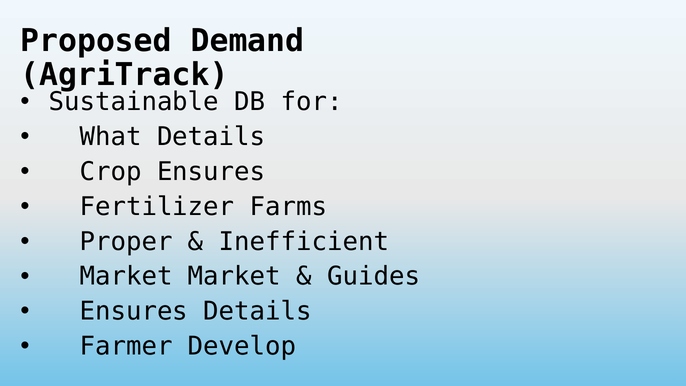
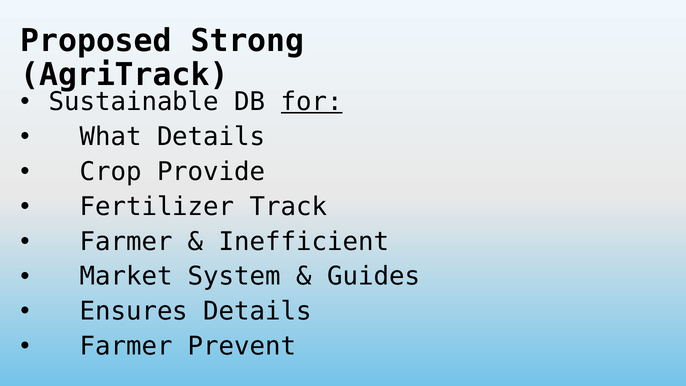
Demand: Demand -> Strong (247, 41)
for underline: none -> present (312, 102)
Crop Ensures: Ensures -> Provide (211, 172)
Farms: Farms -> Track (288, 207)
Proper: Proper -> Farmer (126, 241)
Market Market: Market -> System (234, 276)
Develop: Develop -> Prevent (242, 346)
